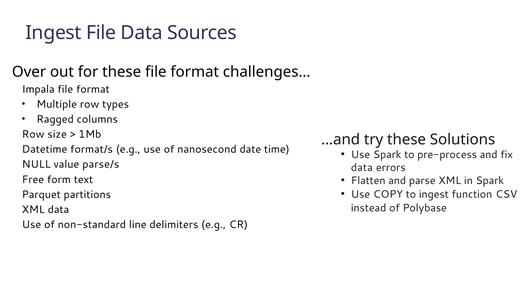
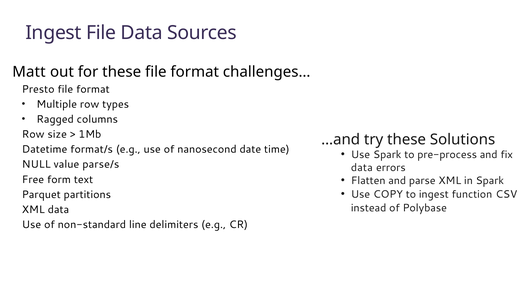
Over: Over -> Matt (29, 72)
Impala: Impala -> Presto (38, 89)
